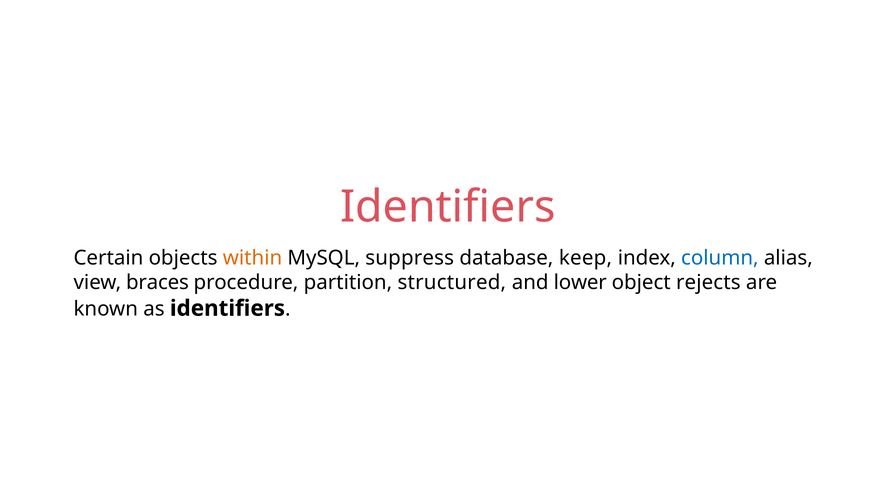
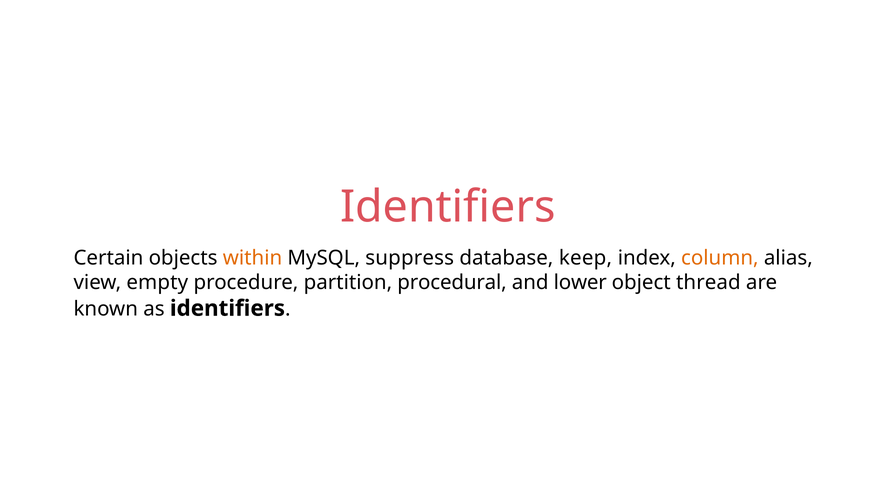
column colour: blue -> orange (720, 258)
braces: braces -> empty (157, 282)
structured: structured -> procedural (452, 282)
rejects: rejects -> thread (708, 282)
